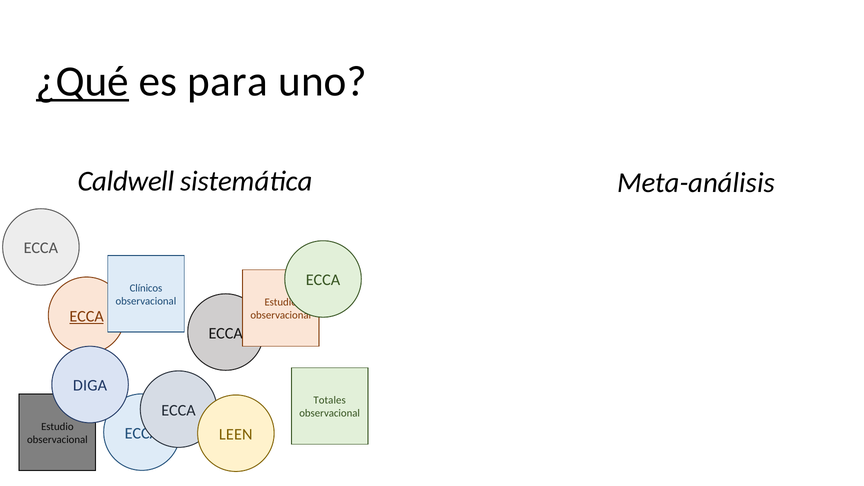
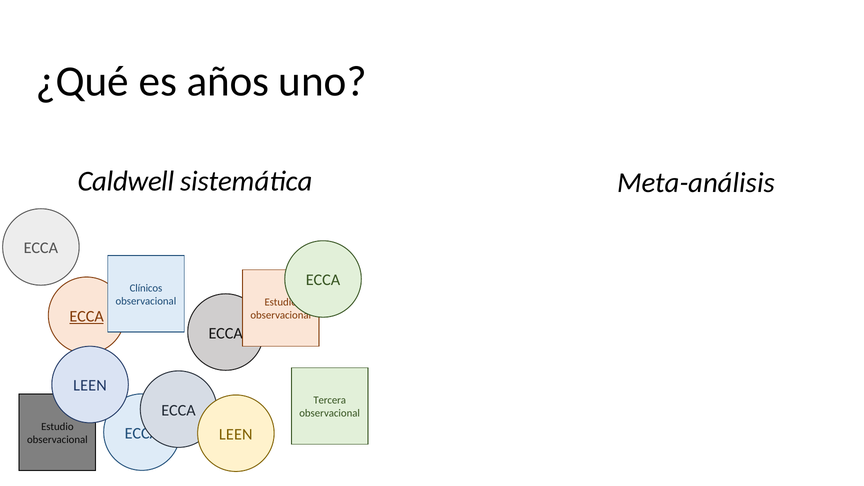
¿Qué underline: present -> none (82, 82)
para: para -> años (228, 82)
DIGA: DIGA -> LEEN (90, 386)
Totales: Totales -> Tercera (330, 400)
